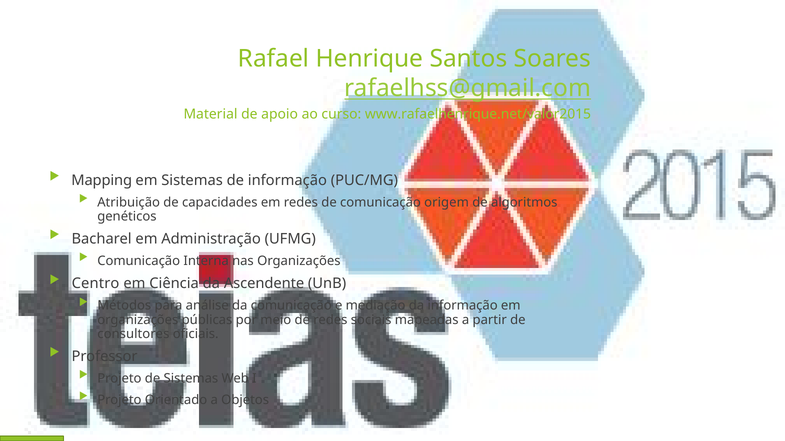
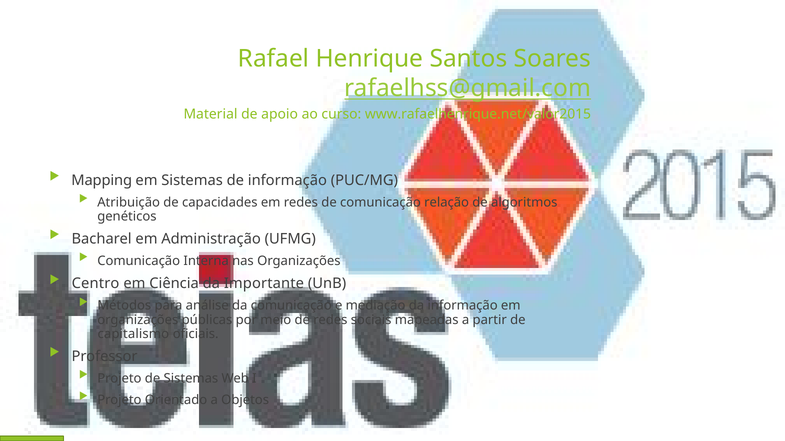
origem: origem -> relação (447, 203)
Ascendente: Ascendente -> Importante (264, 284)
consultores: consultores -> capitalismo (133, 334)
